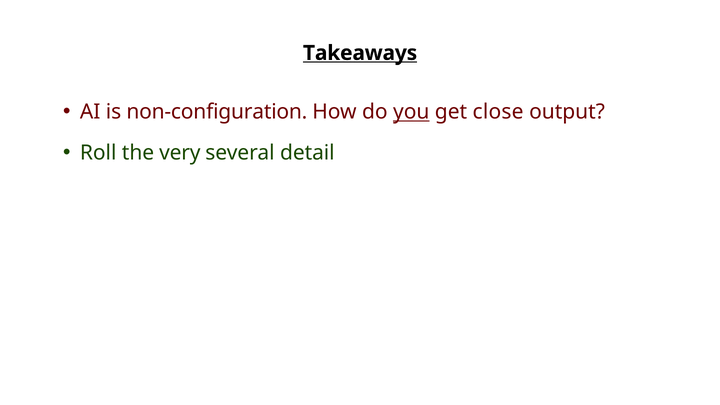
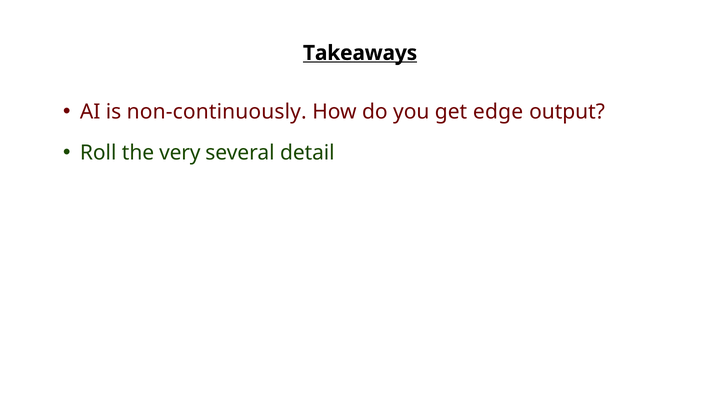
non-configuration: non-configuration -> non-continuously (217, 112)
you underline: present -> none (411, 112)
close: close -> edge (498, 112)
